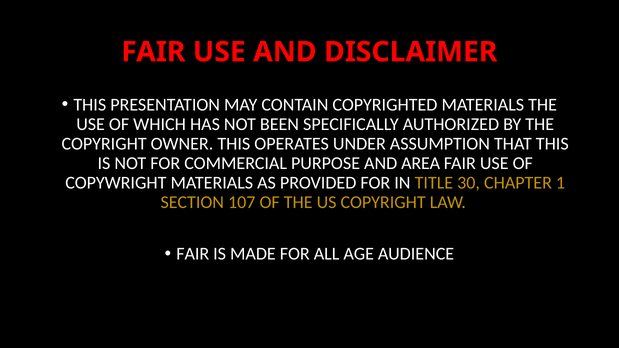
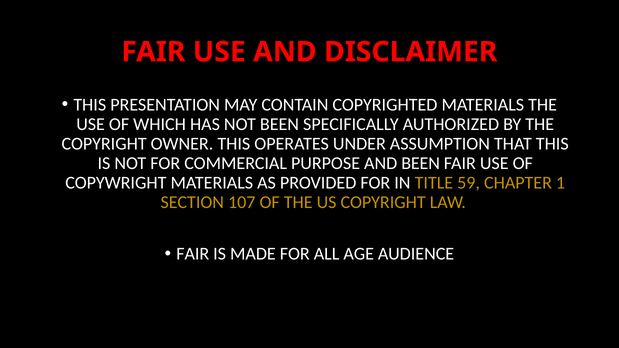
AND AREA: AREA -> BEEN (421, 163)
30: 30 -> 59 (469, 183)
